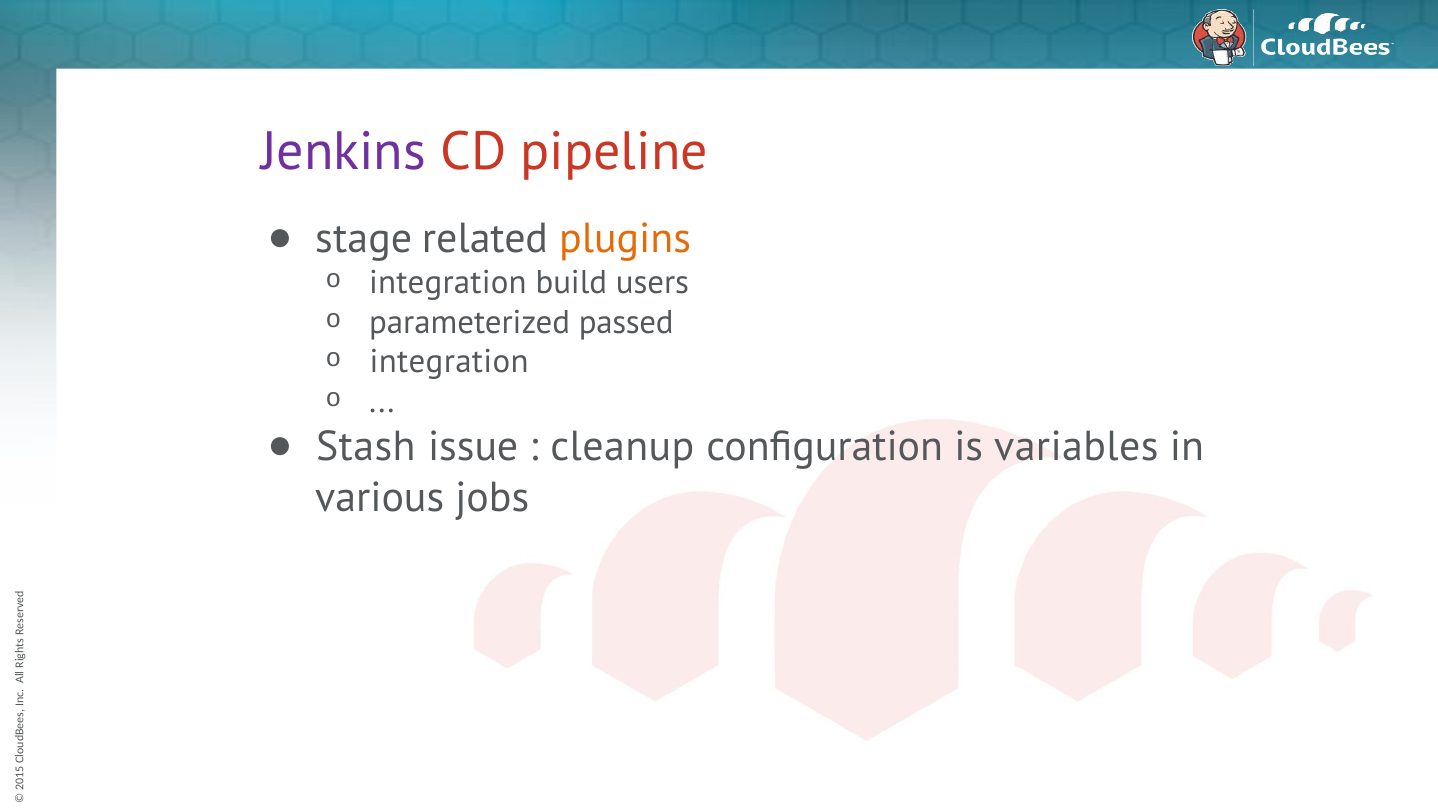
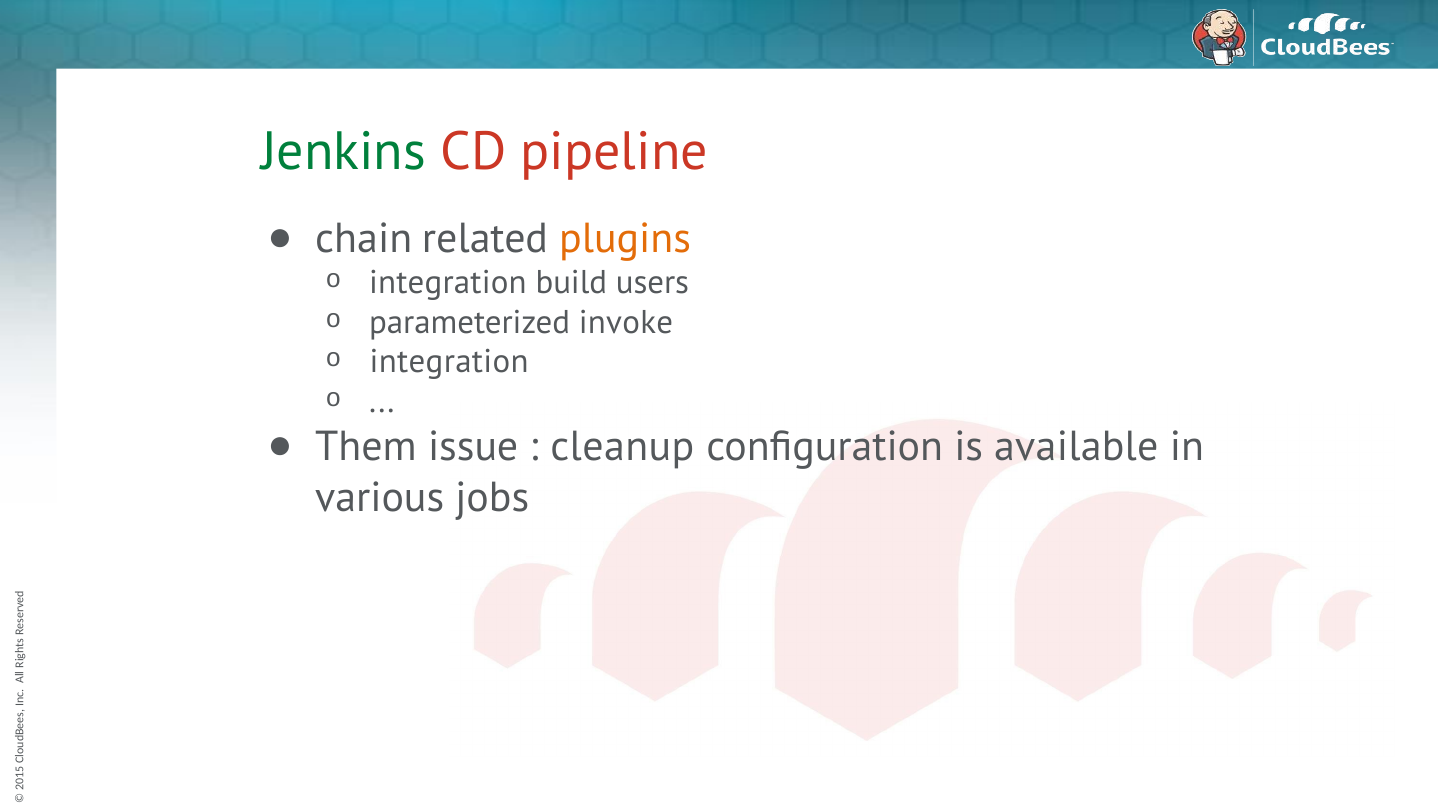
Jenkins colour: purple -> green (344, 151)
stage: stage -> chain (364, 238)
passed: passed -> invoke (626, 322)
Stash: Stash -> Them (366, 447)
variables: variables -> available (1076, 447)
